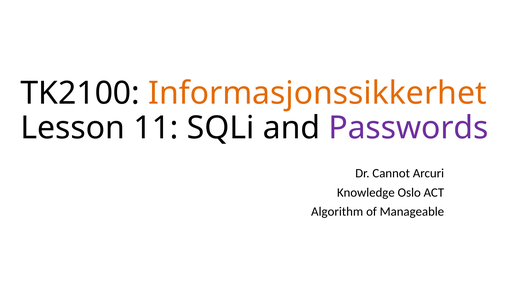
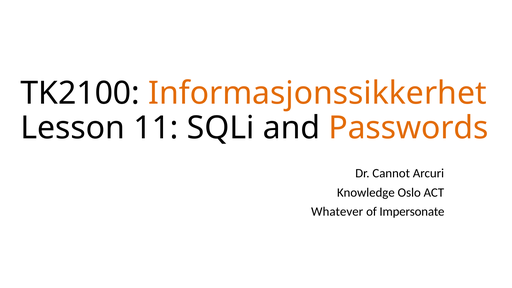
Passwords colour: purple -> orange (408, 128)
Algorithm: Algorithm -> Whatever (337, 212)
Manageable: Manageable -> Impersonate (412, 212)
